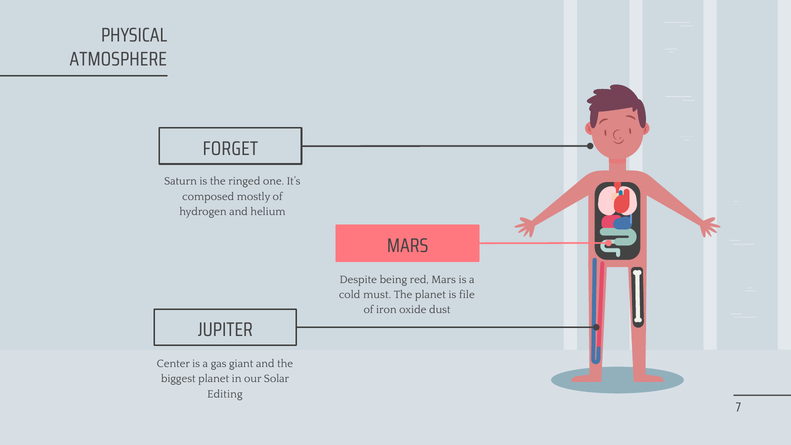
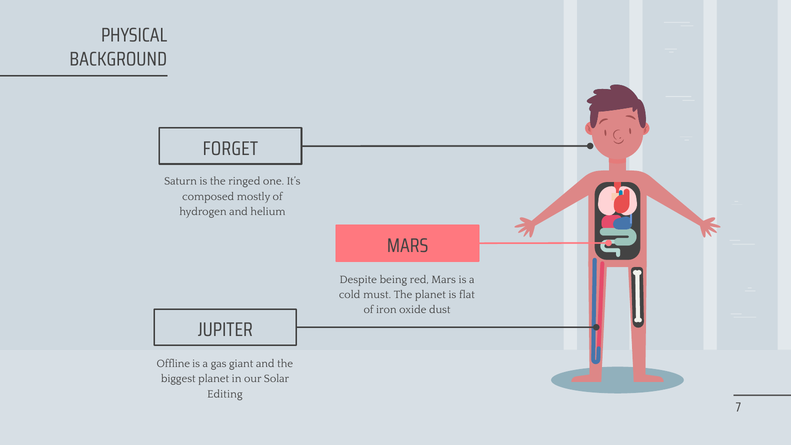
ATMOSPHERE: ATMOSPHERE -> BACKGROUND (118, 59)
file: file -> flat (467, 295)
Center: Center -> Offline (173, 364)
